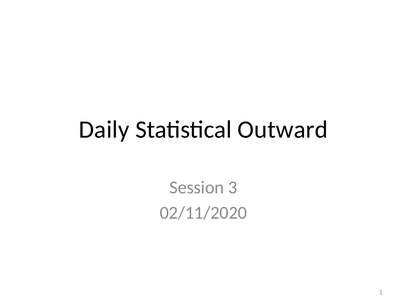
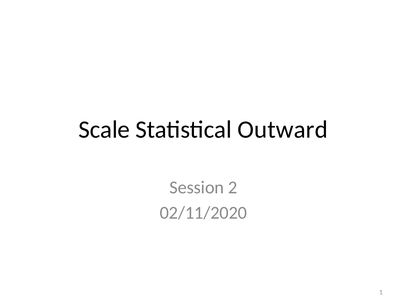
Daily: Daily -> Scale (104, 129)
3: 3 -> 2 (233, 187)
